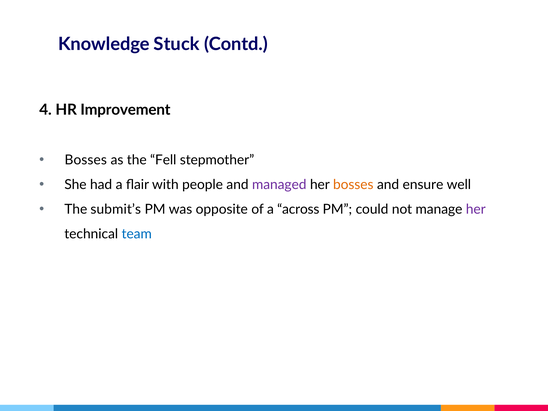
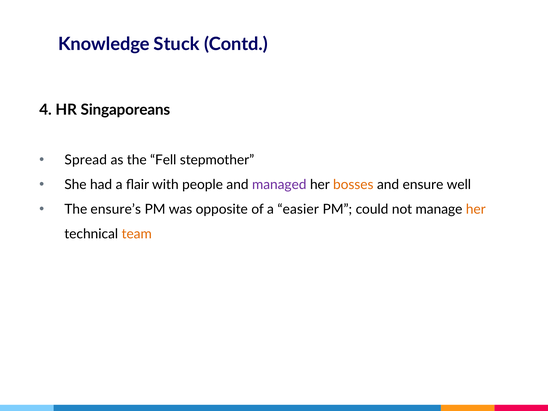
Improvement: Improvement -> Singaporeans (125, 110)
Bosses: Bosses -> Spread (86, 160)
submit’s: submit’s -> ensure’s (116, 209)
across: across -> easier (298, 209)
her colour: purple -> orange (476, 209)
team colour: blue -> orange (137, 234)
